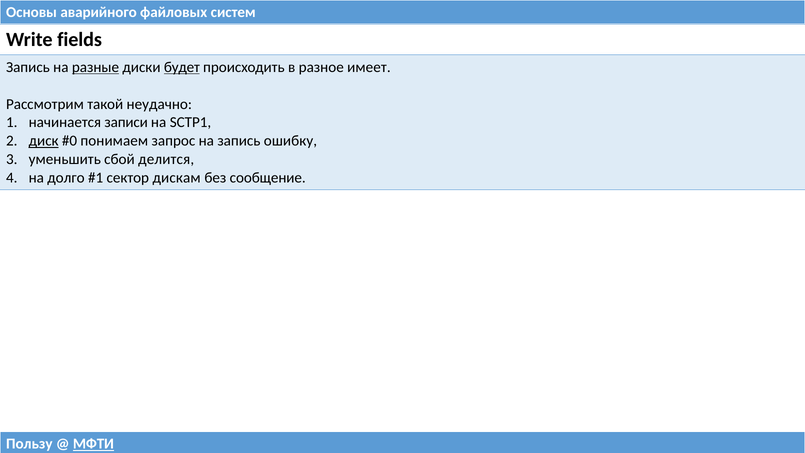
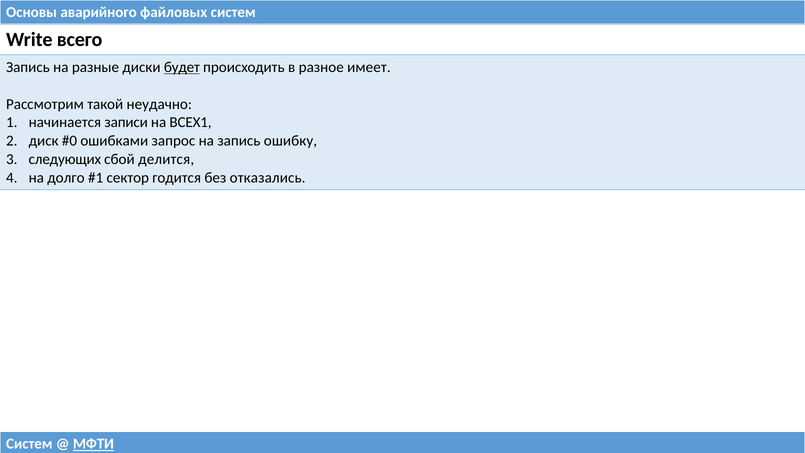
fields: fields -> всего (80, 40)
разные underline: present -> none (95, 67)
SCTP1: SCTP1 -> ВСЕХ1 (191, 122)
диск underline: present -> none (44, 141)
понимаем: понимаем -> ошибками (114, 141)
уменьшить: уменьшить -> следующих (65, 159)
дискам: дискам -> годится (177, 178)
сообщение: сообщение -> отказались (268, 178)
Пользу: Пользу -> Систем (29, 444)
